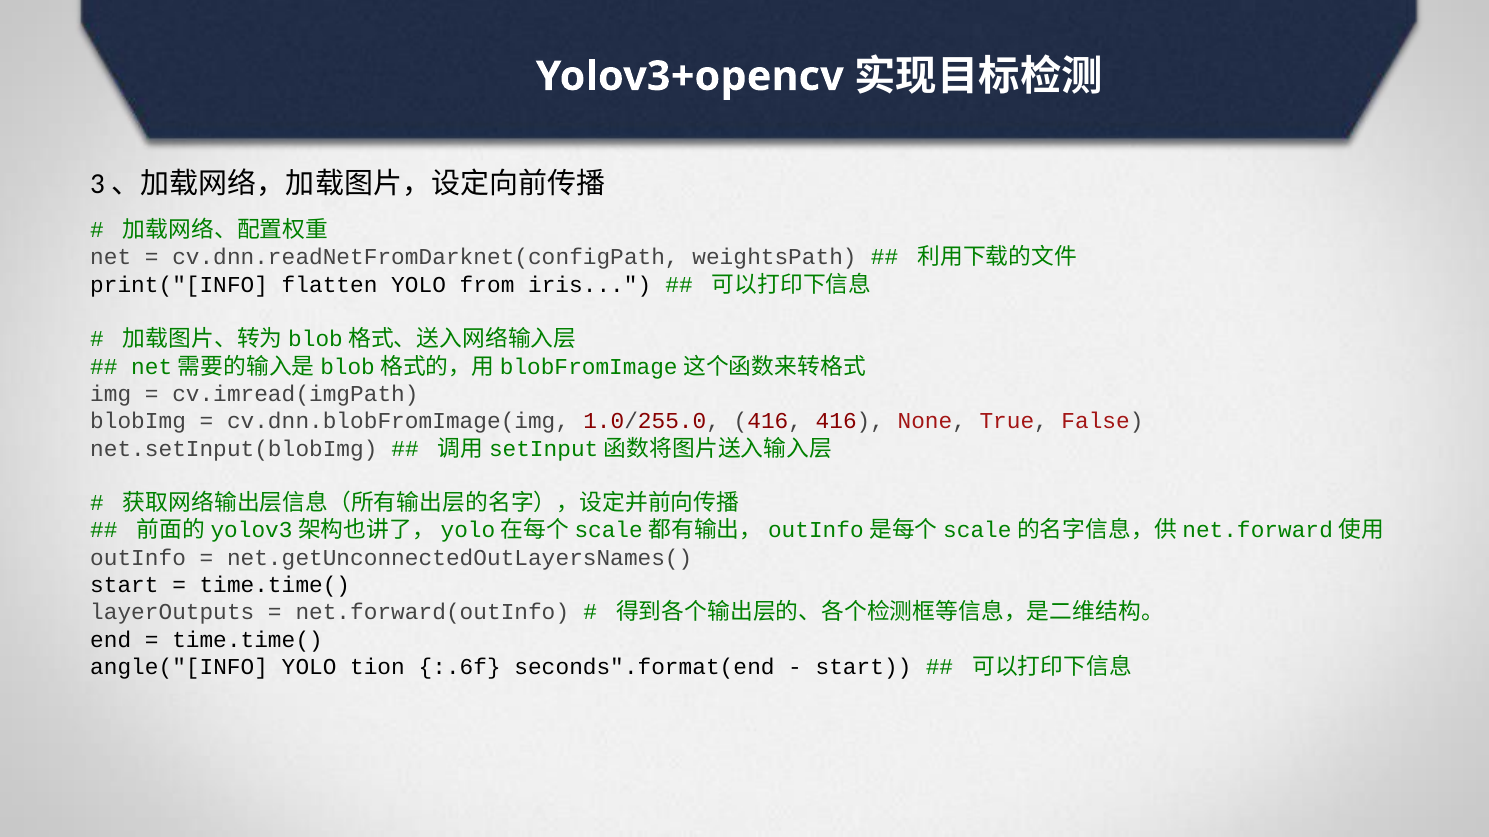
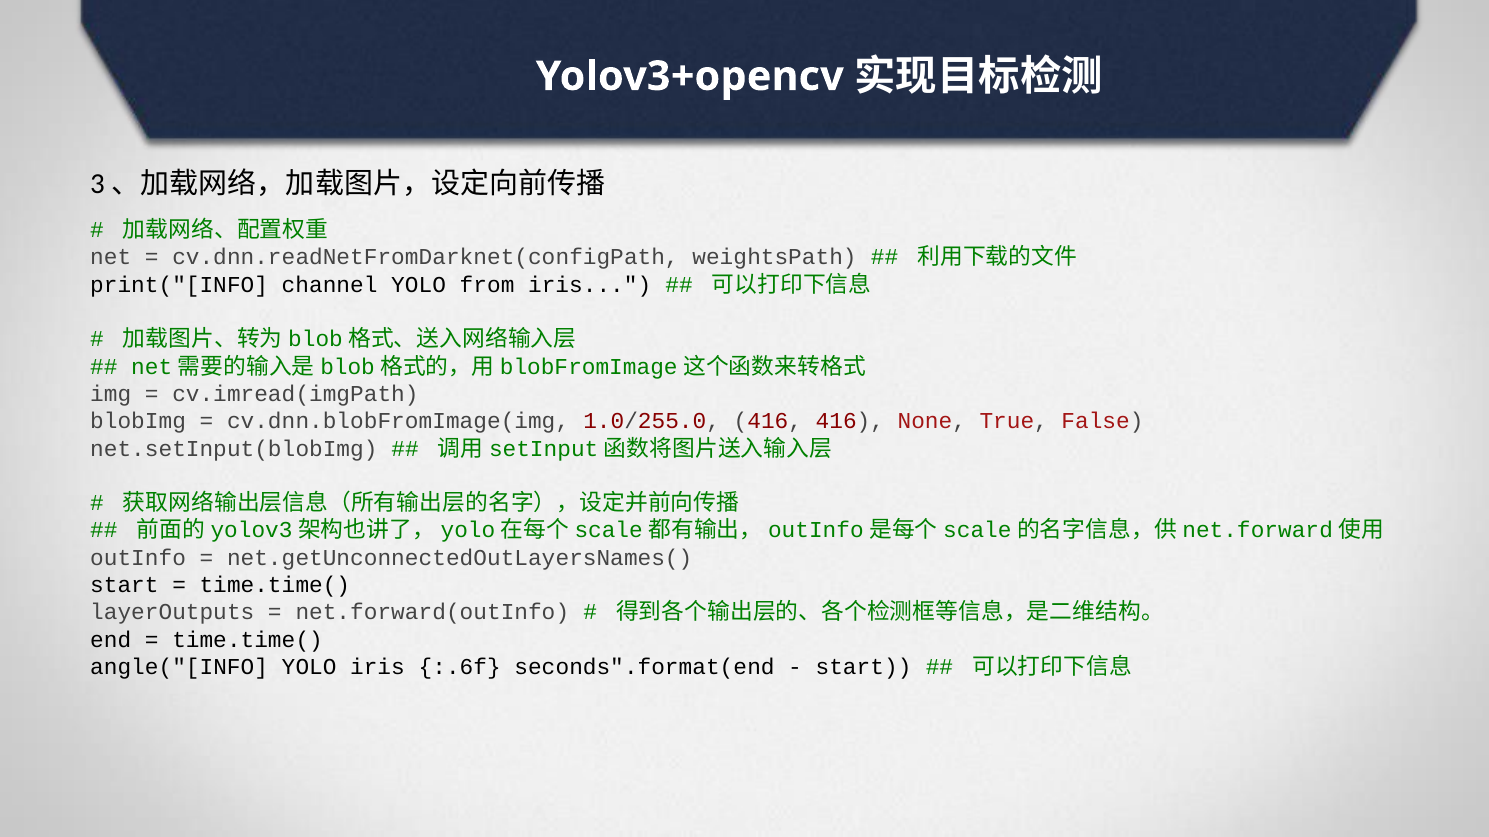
flatten: flatten -> channel (330, 285)
YOLO tion: tion -> iris (377, 667)
